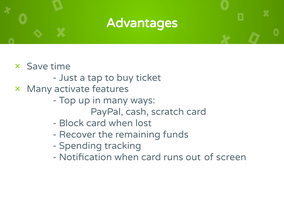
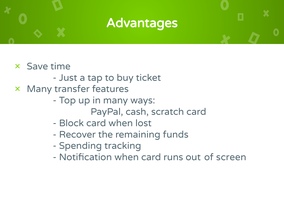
activate: activate -> transfer (72, 89)
